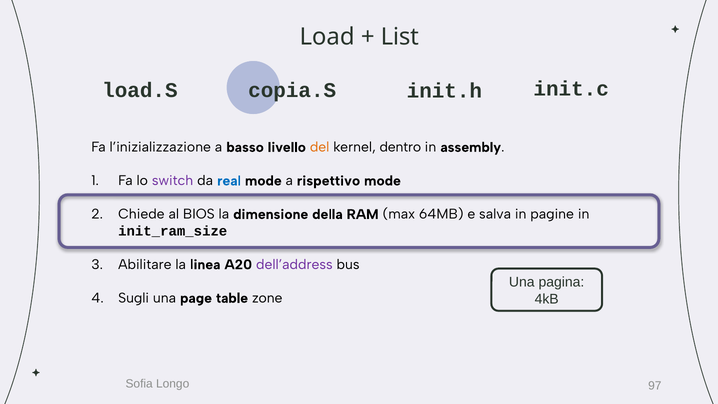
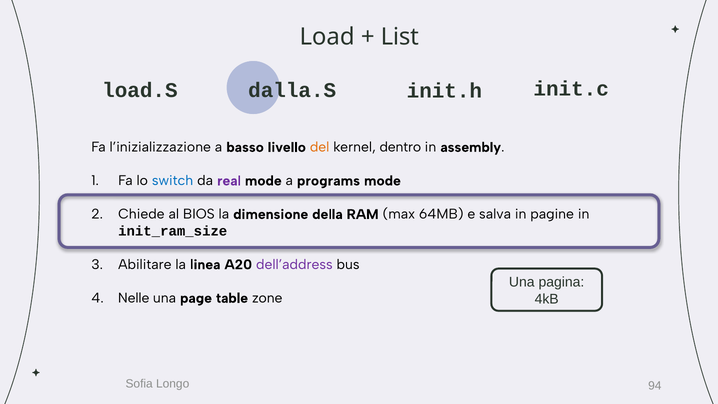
copia.S: copia.S -> dalla.S (292, 90)
switch colour: purple -> blue (173, 181)
real colour: blue -> purple (229, 181)
rispettivo: rispettivo -> programs (328, 181)
Sugli: Sugli -> Nelle (134, 298)
97: 97 -> 94 (655, 386)
